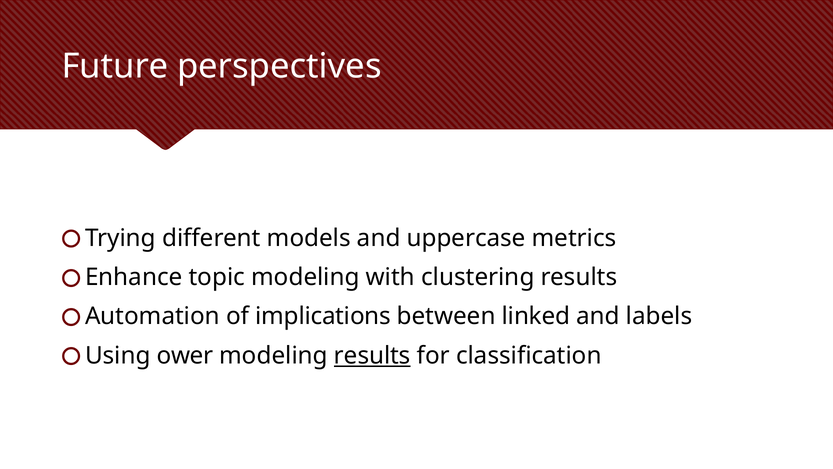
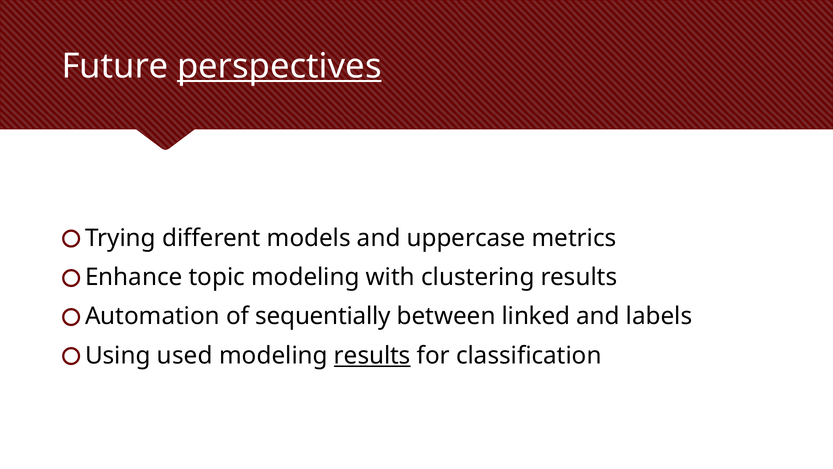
perspectives underline: none -> present (279, 66)
implications: implications -> sequentially (323, 316)
ower: ower -> used (185, 355)
